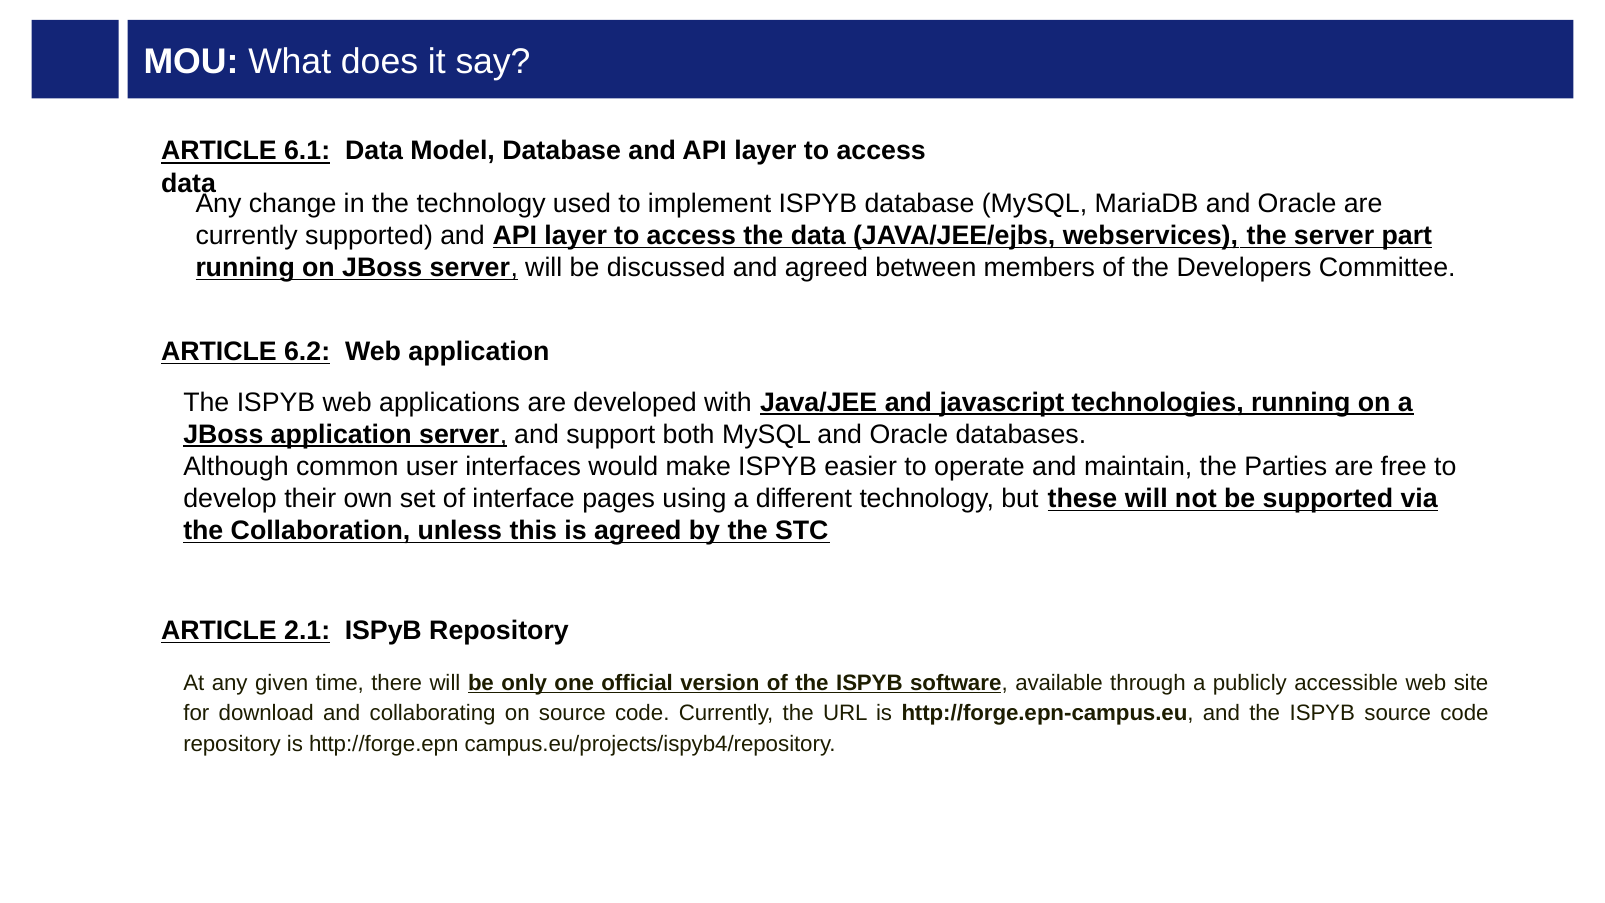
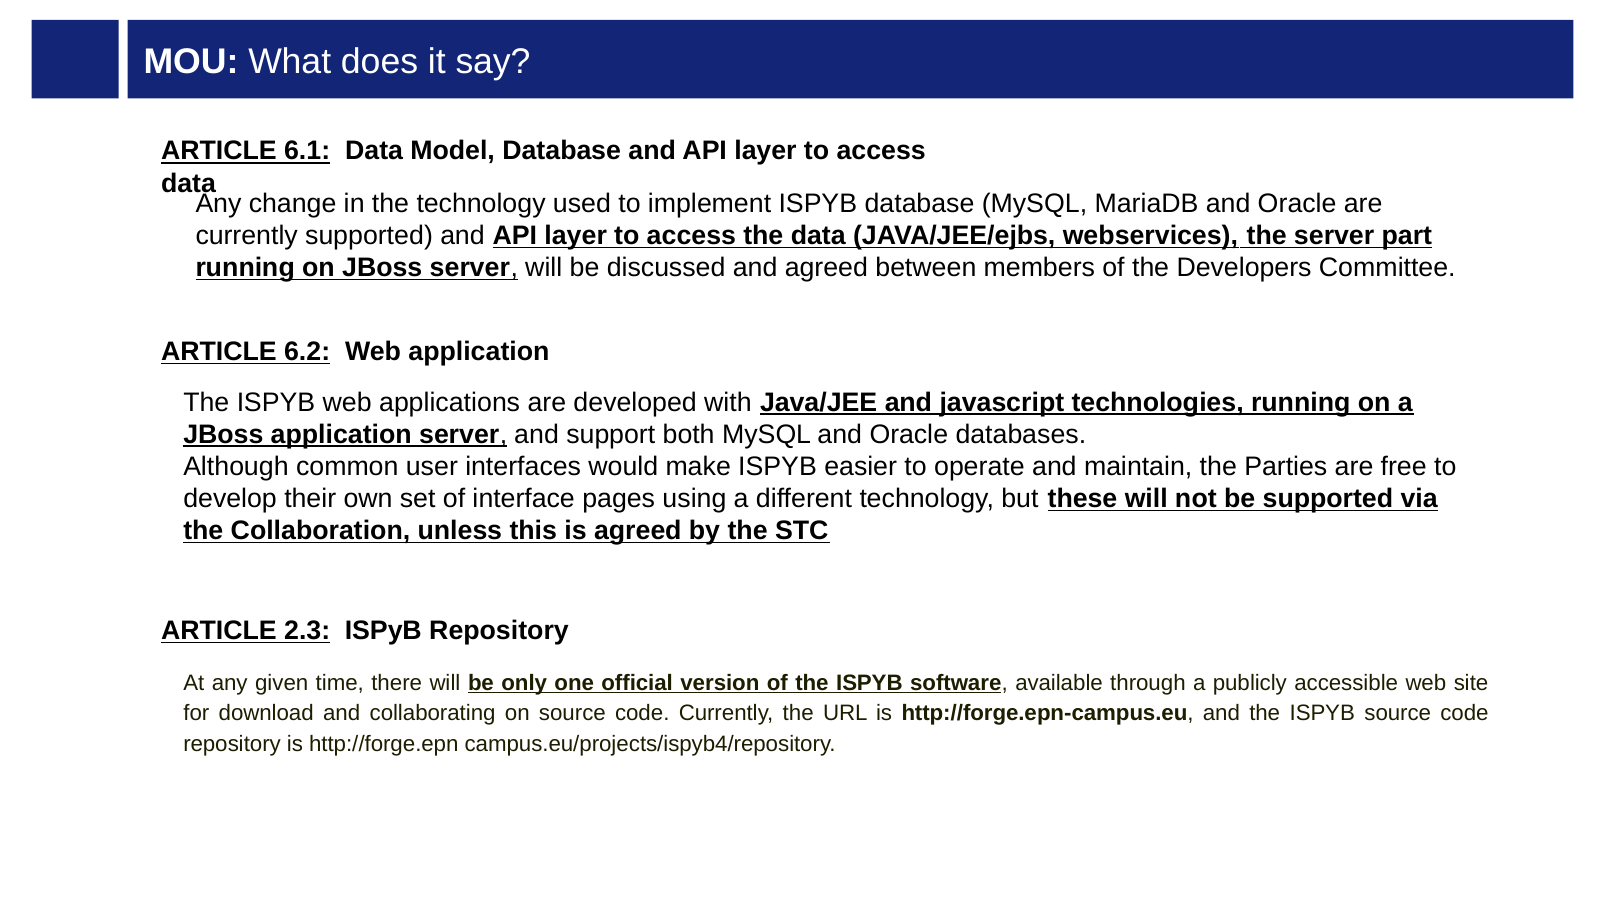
2.1: 2.1 -> 2.3 (307, 631)
